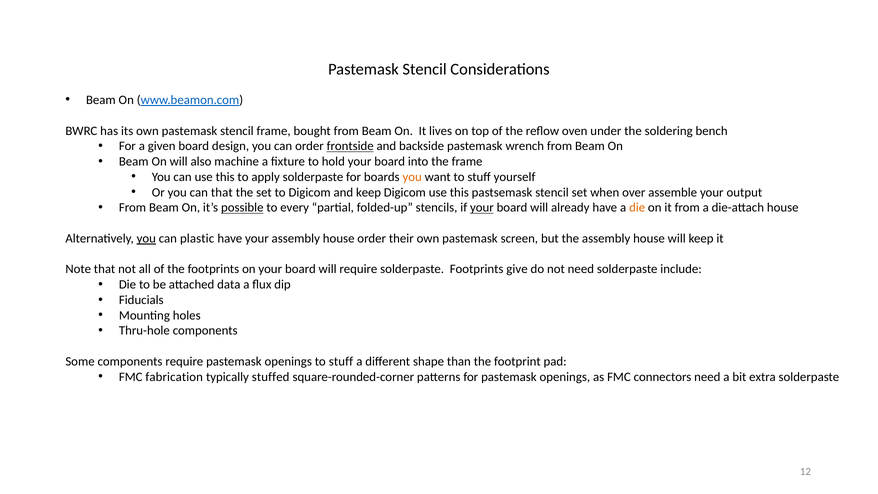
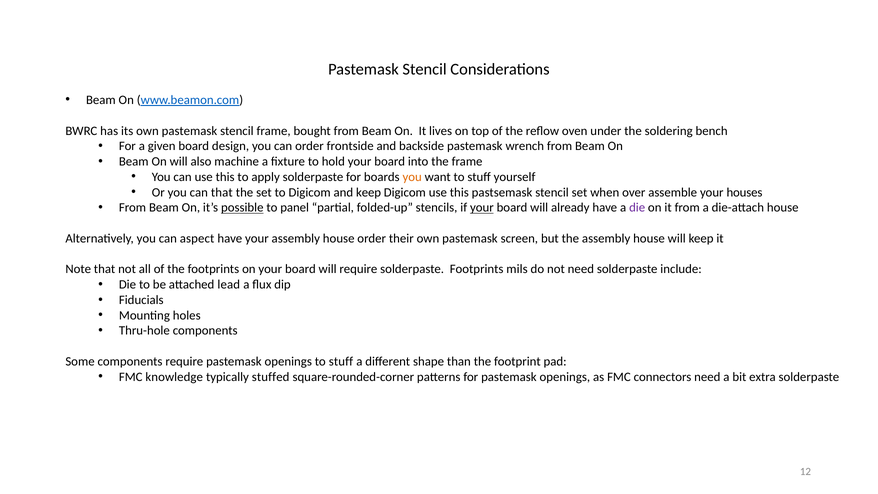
frontside underline: present -> none (350, 146)
output: output -> houses (744, 192)
every: every -> panel (295, 208)
die colour: orange -> purple (637, 208)
you underline: present -> none (146, 238)
plastic: plastic -> aspect (197, 238)
give: give -> mils (517, 269)
data: data -> lead (229, 284)
fabrication: fabrication -> knowledge (174, 377)
